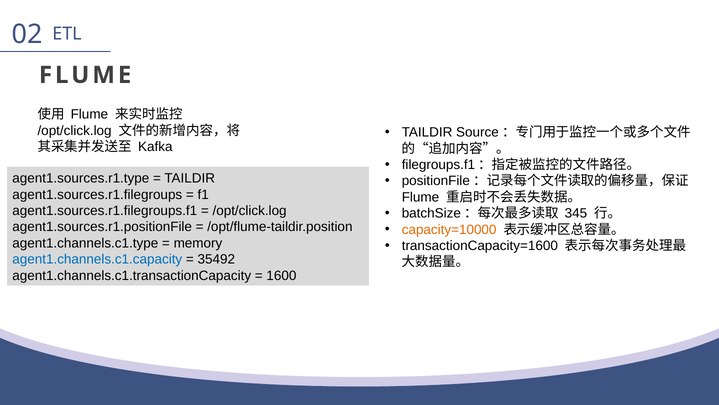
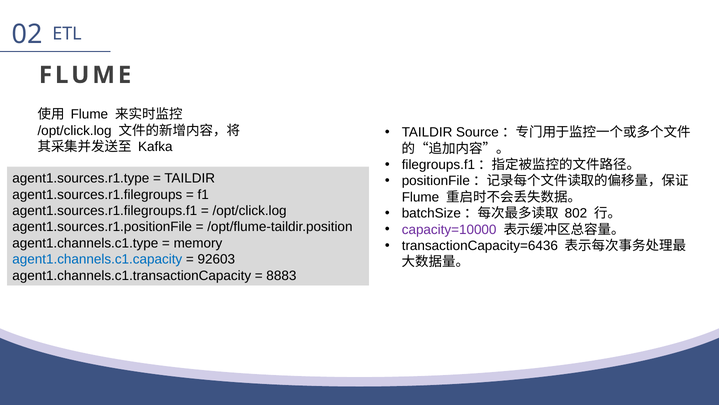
345: 345 -> 802 (576, 213)
capacity=10000 colour: orange -> purple (449, 229)
transactionCapacity=1600: transactionCapacity=1600 -> transactionCapacity=6436 (480, 245)
35492: 35492 -> 92603 (216, 259)
1600: 1600 -> 8883 (281, 275)
